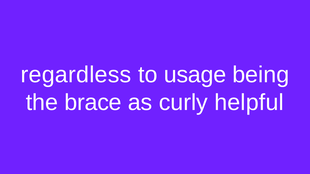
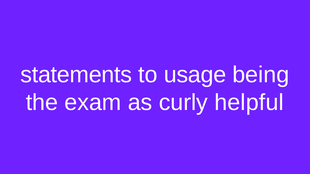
regardless: regardless -> statements (76, 75)
brace: brace -> exam (93, 103)
